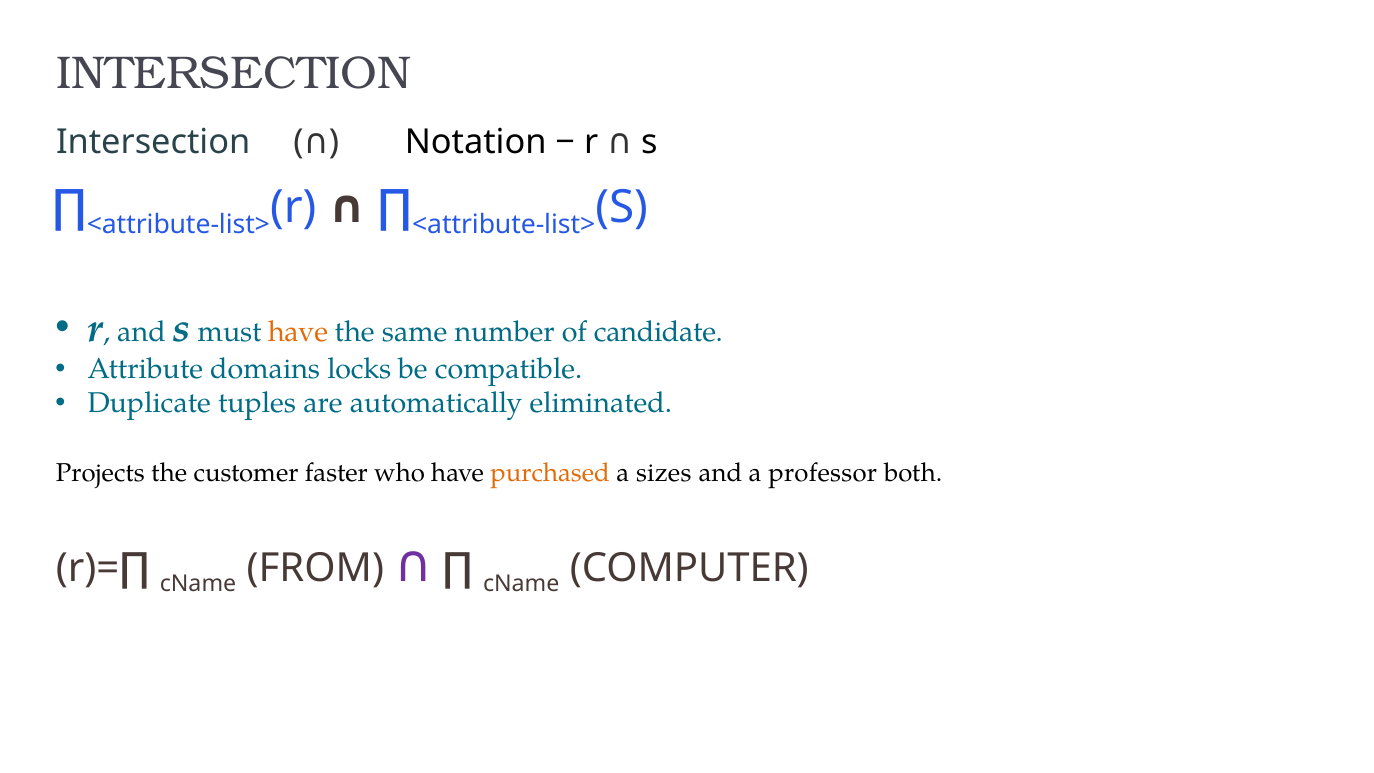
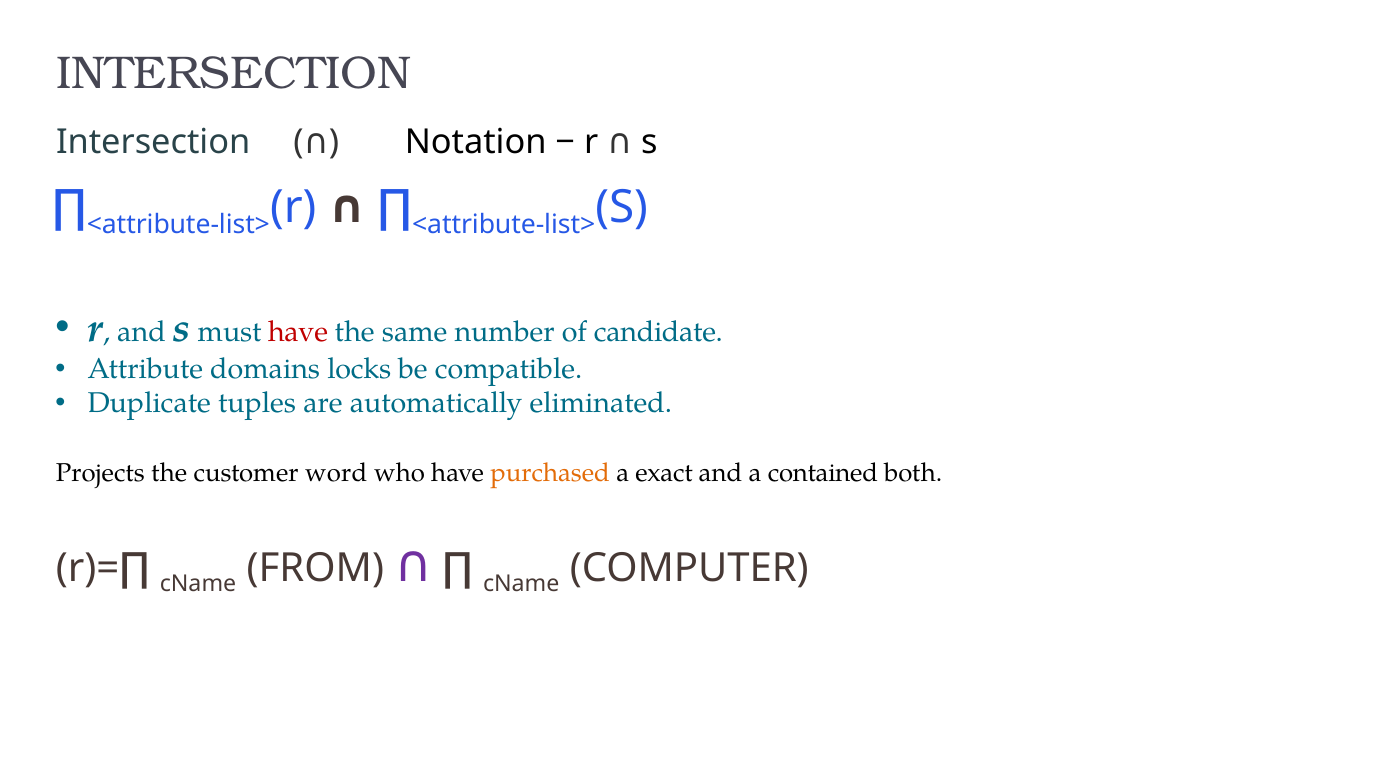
have colour: orange -> red (298, 332)
faster: faster -> word (336, 473)
sizes: sizes -> exact (664, 473)
professor: professor -> contained (823, 473)
